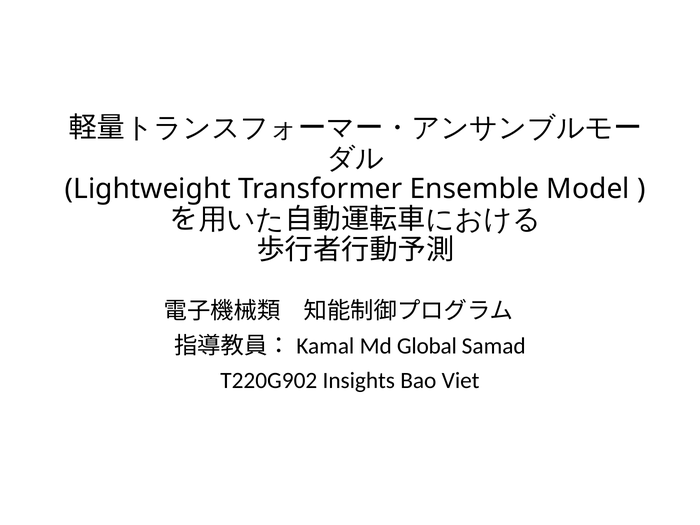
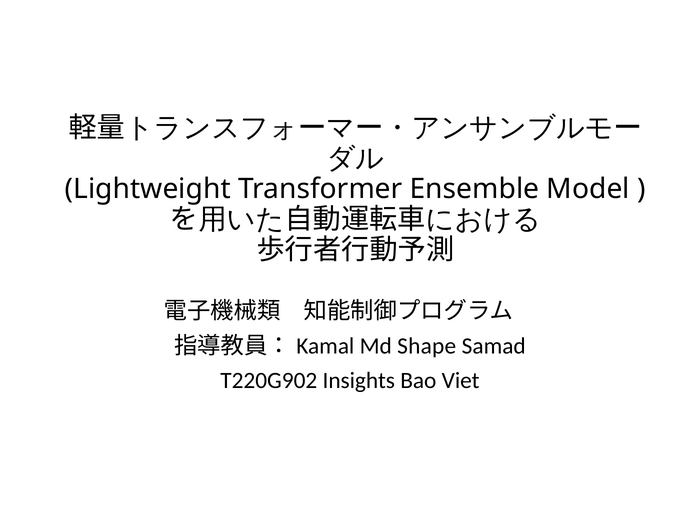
Global: Global -> Shape (427, 346)
